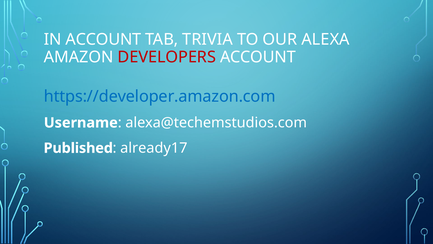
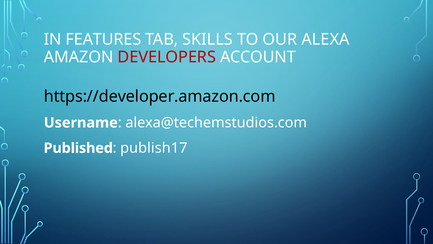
IN ACCOUNT: ACCOUNT -> FEATURES (103, 39)
TRIVIA: TRIVIA -> SKILLS (208, 39)
https://developer.amazon.com colour: blue -> black (160, 96)
already17: already17 -> publish17 (154, 148)
